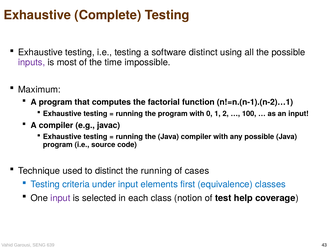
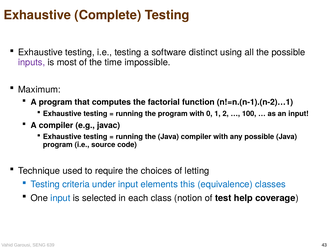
to distinct: distinct -> require (109, 170)
the running: running -> choices (156, 170)
cases: cases -> letting (197, 170)
first: first -> this (188, 184)
input colour: purple -> blue (60, 198)
